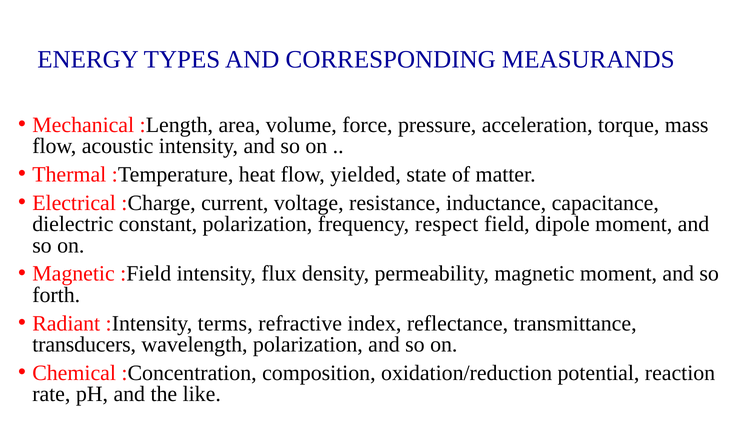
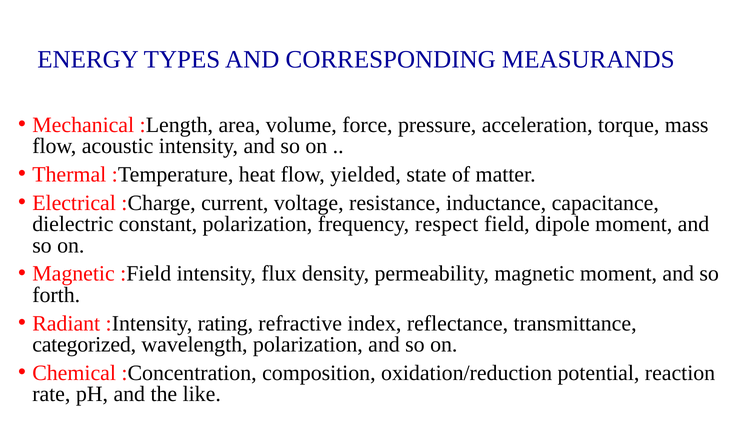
terms: terms -> rating (225, 324)
transducers: transducers -> categorized (84, 345)
